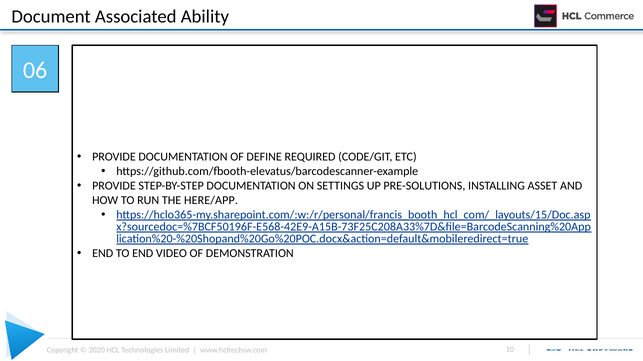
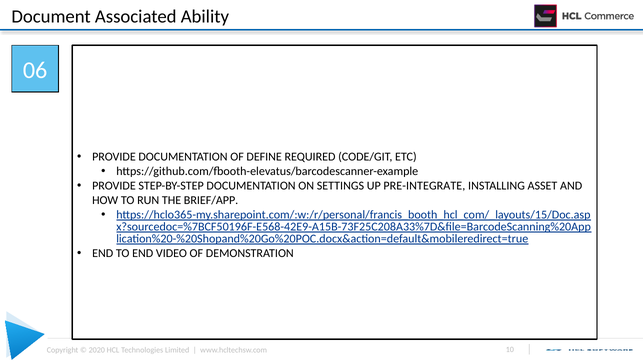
PRE-SOLUTIONS: PRE-SOLUTIONS -> PRE-INTEGRATE (424, 186)
HERE/APP: HERE/APP -> BRIEF/APP (211, 201)
